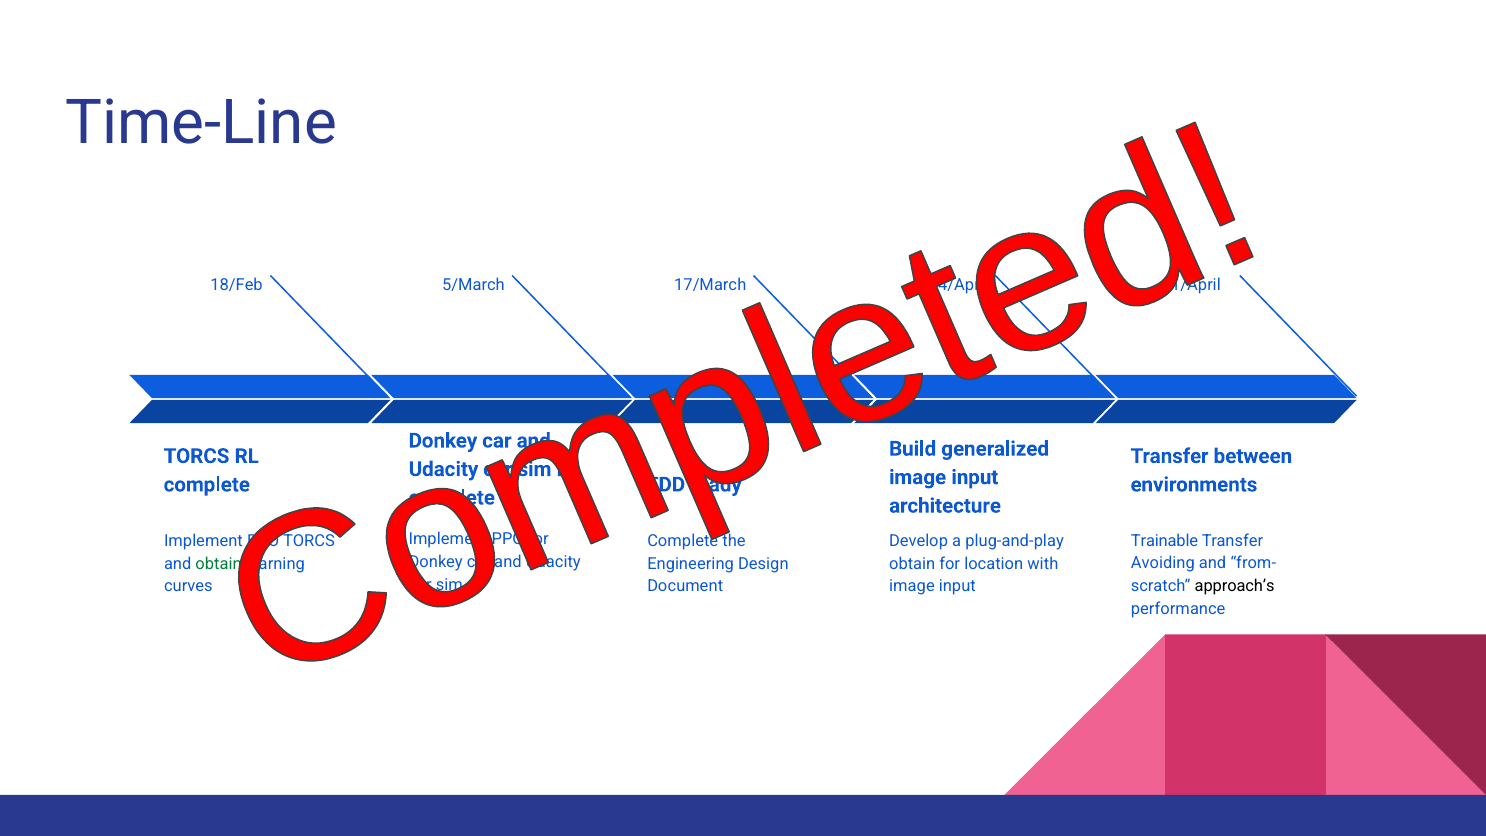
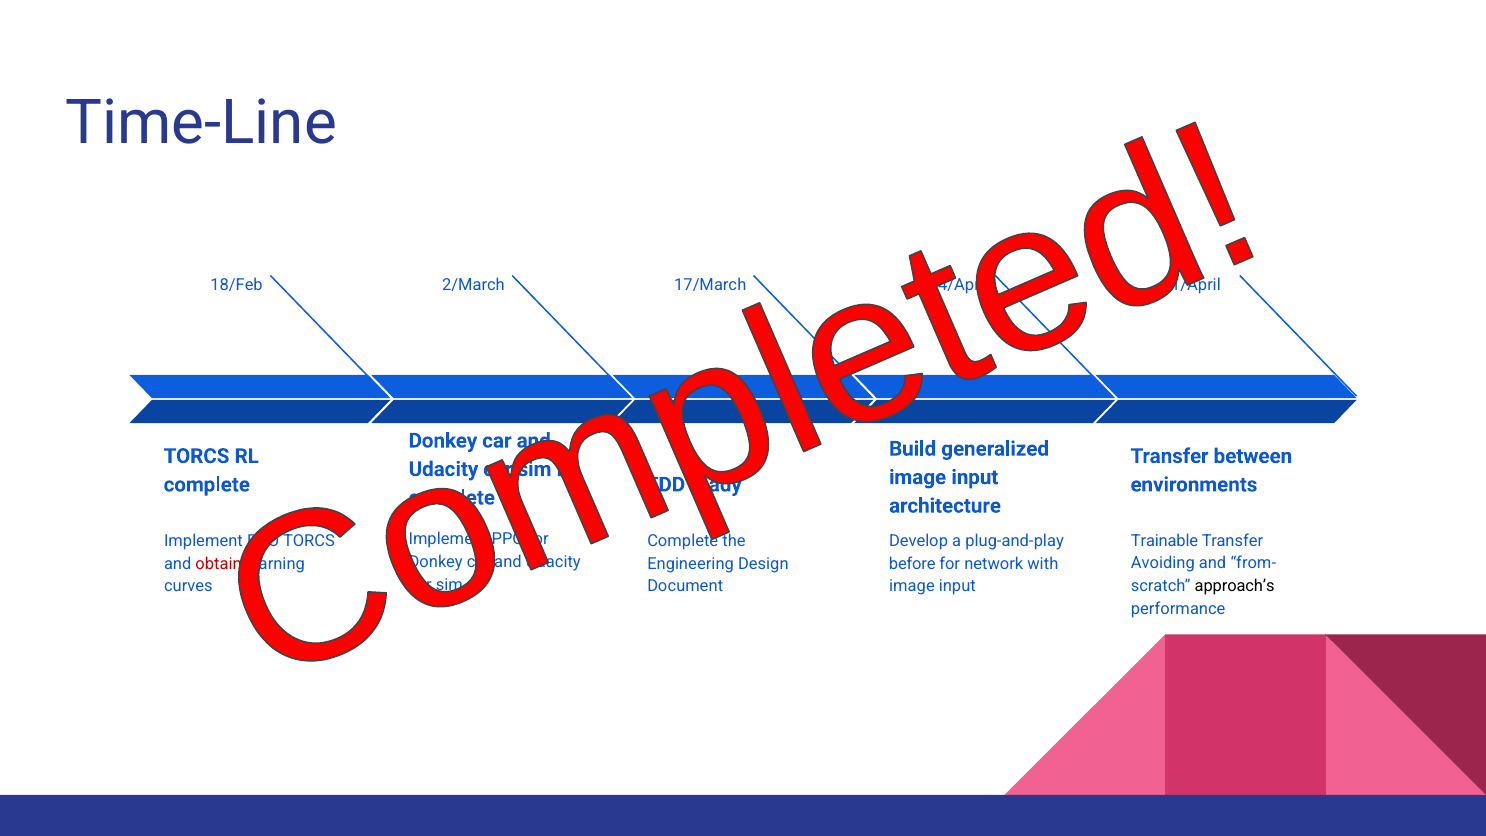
5/March: 5/March -> 2/March (473, 285)
obtain colour: green -> red (219, 564)
obtain: obtain -> before (912, 564)
location: location -> network (994, 564)
